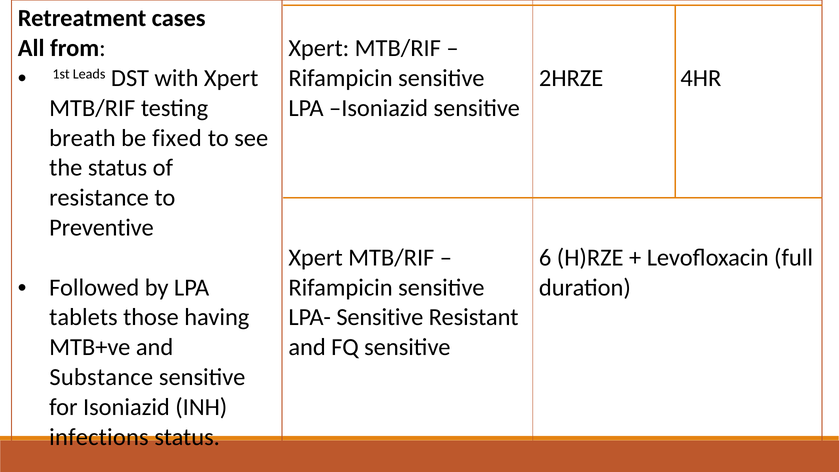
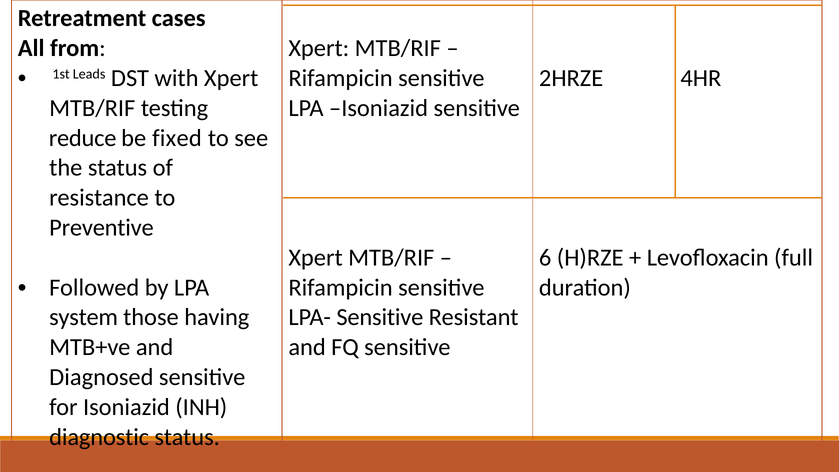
breath: breath -> reduce (83, 138)
tablets: tablets -> system (84, 317)
Substance: Substance -> Diagnosed (101, 377)
infections: infections -> diagnostic (99, 437)
